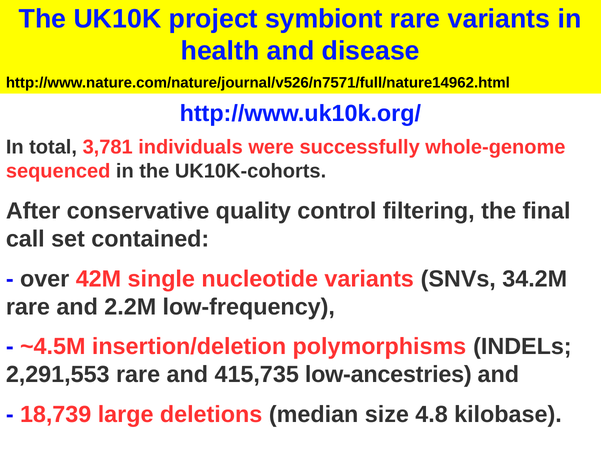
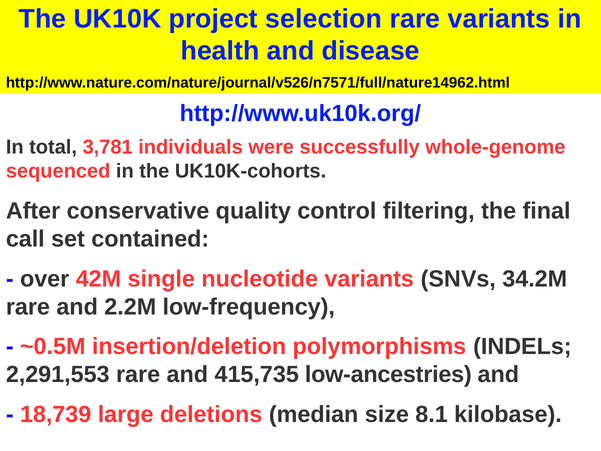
symbiont: symbiont -> selection (324, 19)
~4.5M: ~4.5M -> ~0.5M (53, 346)
4.8: 4.8 -> 8.1 (432, 414)
